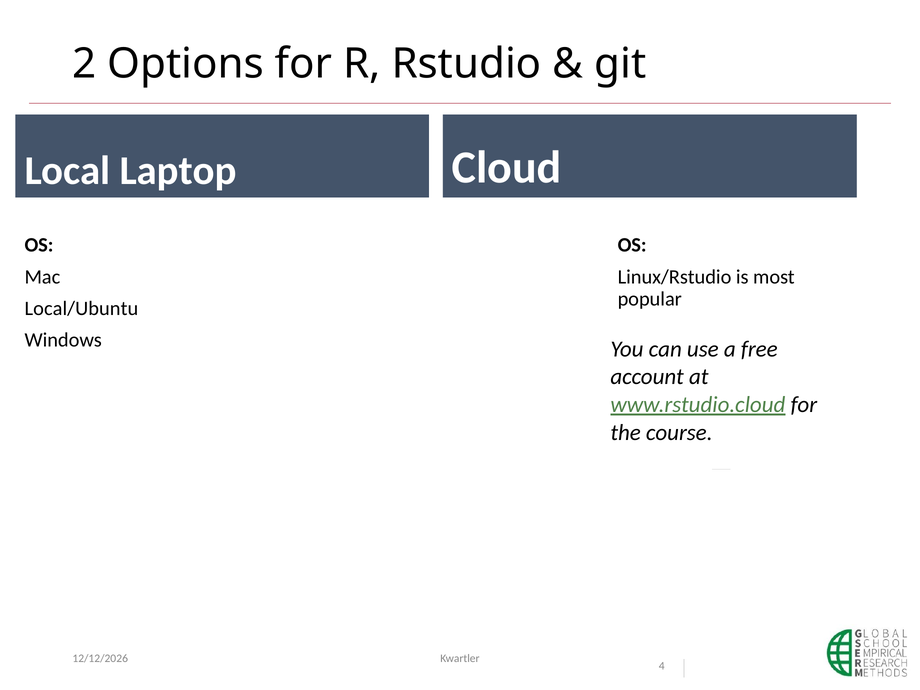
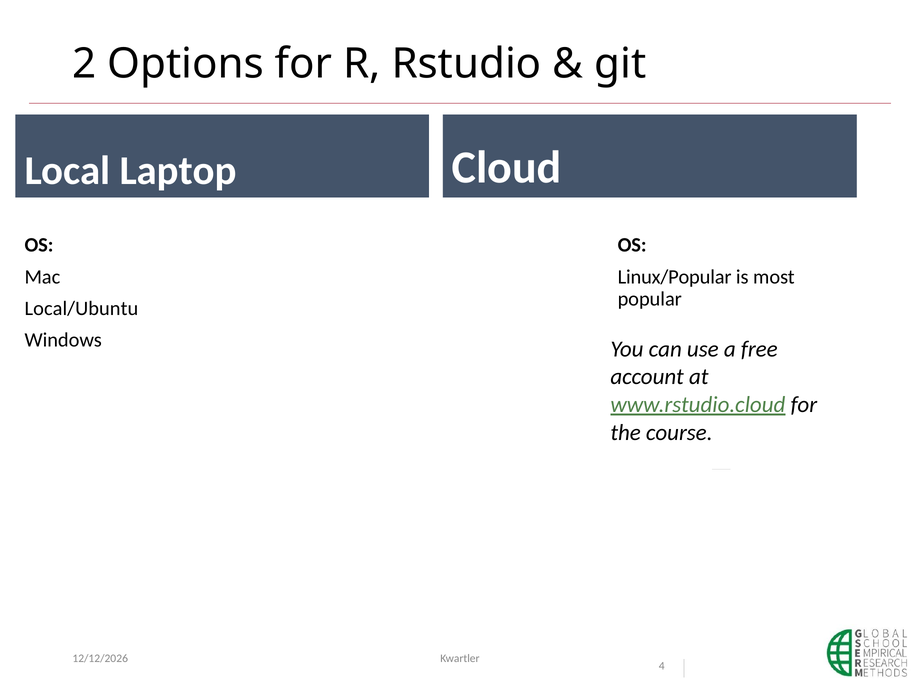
Linux/Rstudio: Linux/Rstudio -> Linux/Popular (675, 277)
